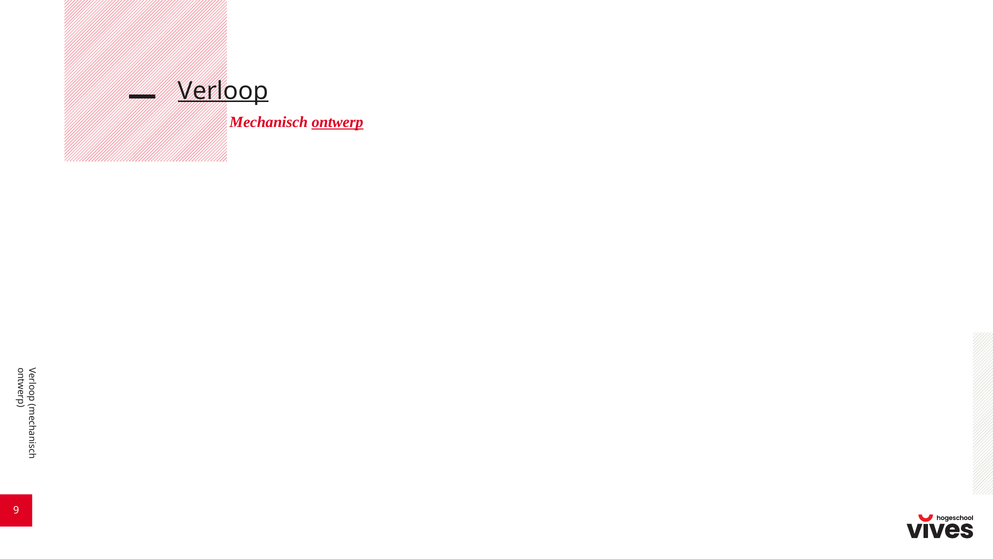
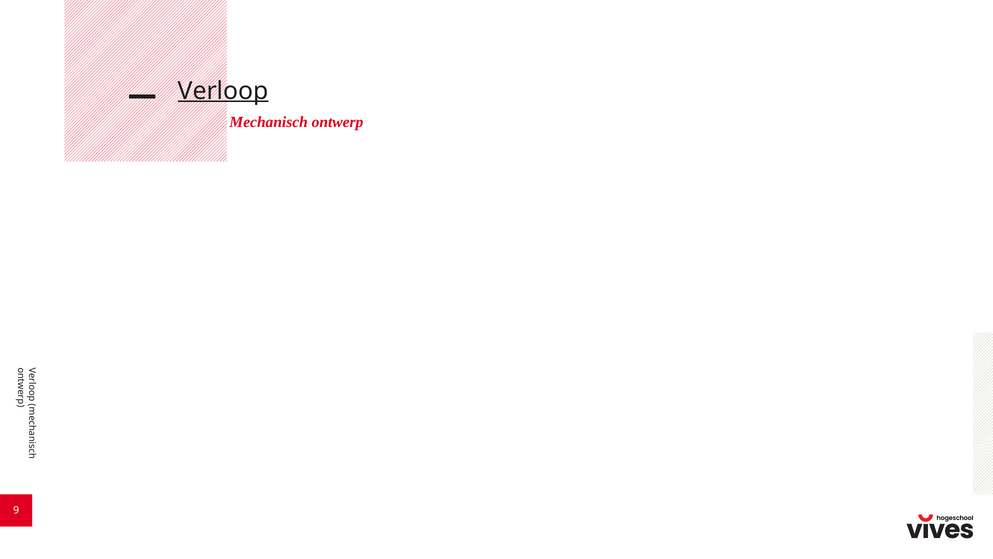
ontwerp underline: present -> none (337, 122)
